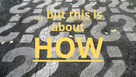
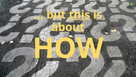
HOW underline: present -> none (68, 48)
